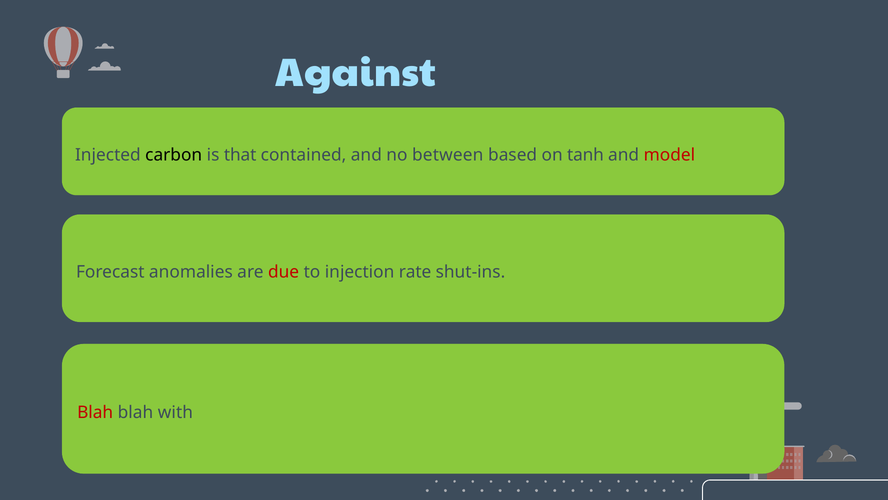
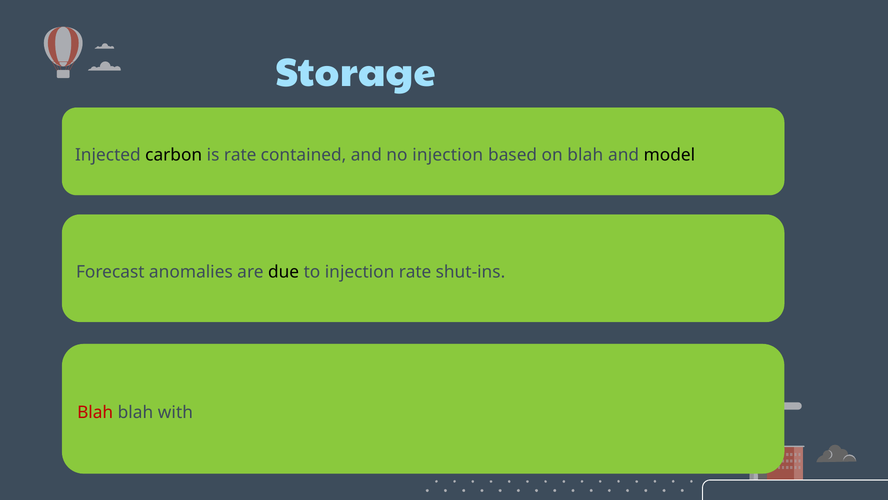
Against: Against -> Storage (356, 73)
is that: that -> rate (240, 155)
no between: between -> injection (448, 155)
on tanh: tanh -> blah (585, 155)
model colour: red -> black (669, 155)
due colour: red -> black (284, 272)
